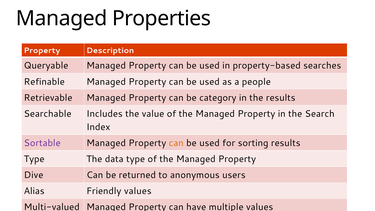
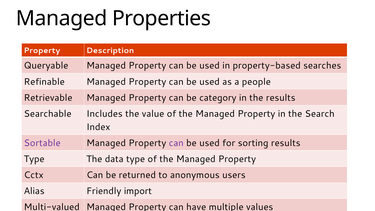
can colour: orange -> purple (176, 143)
Dive: Dive -> Cctx (34, 175)
Friendly values: values -> import (138, 191)
